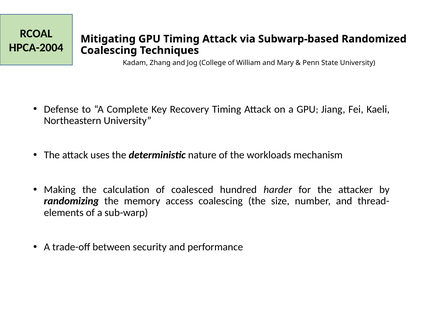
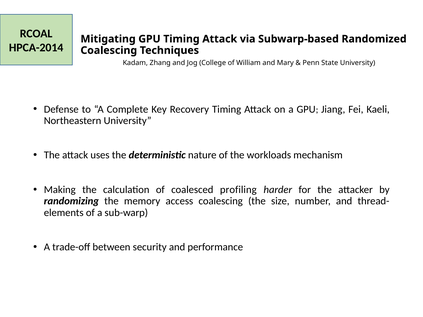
HPCA-2004: HPCA-2004 -> HPCA-2014 (36, 48)
hundred: hundred -> profiling (238, 190)
